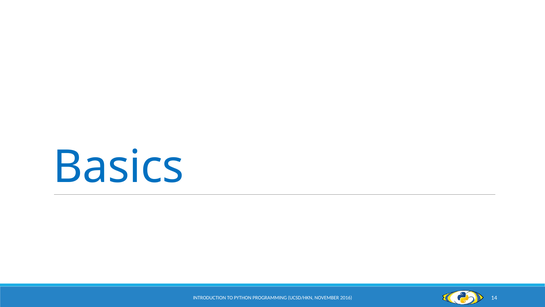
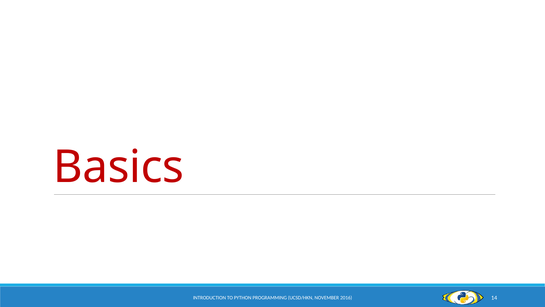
Basics colour: blue -> red (119, 167)
